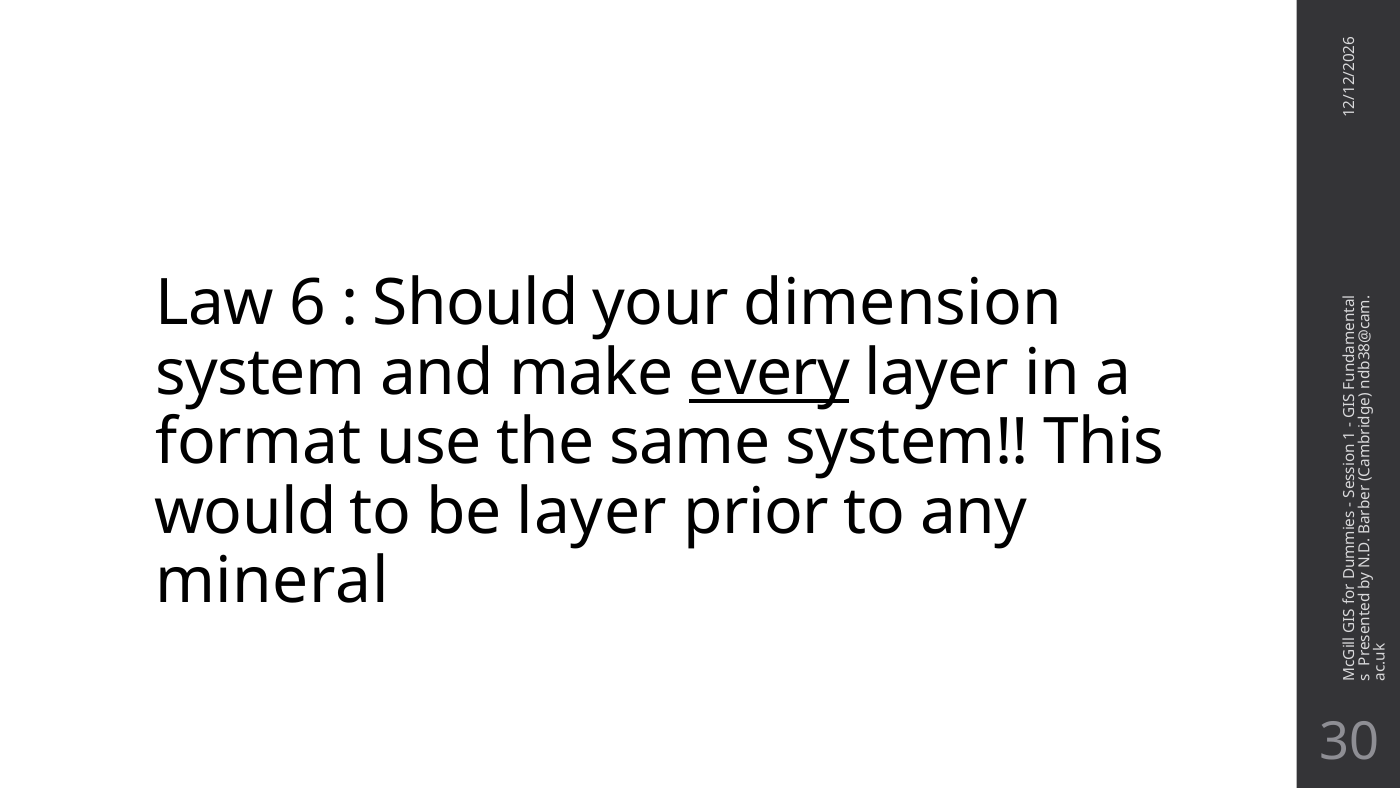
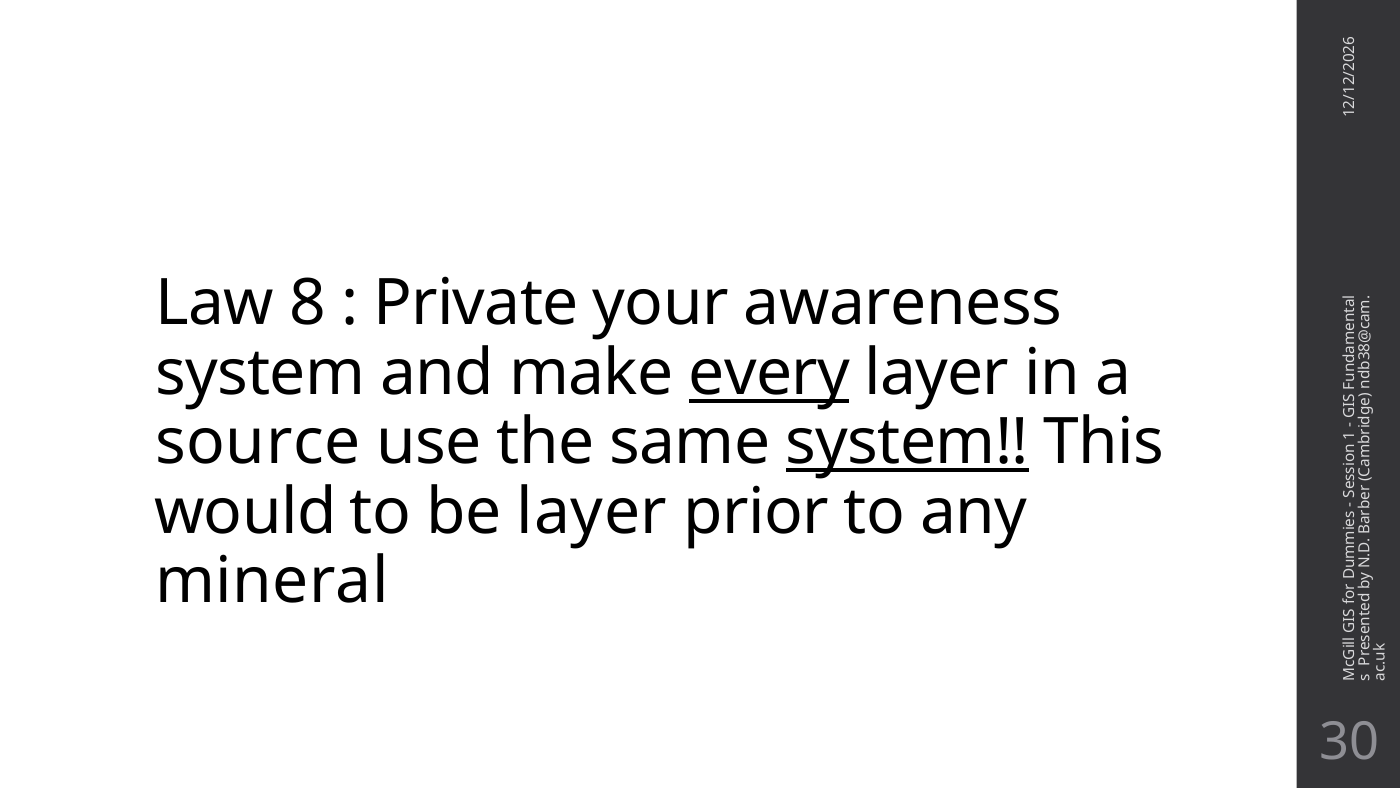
Law 6: 6 -> 8 (308, 303)
Should: Should -> Private (476, 303)
dimension: dimension -> awareness (903, 303)
format: format -> source (258, 442)
system underline: none -> present (907, 442)
